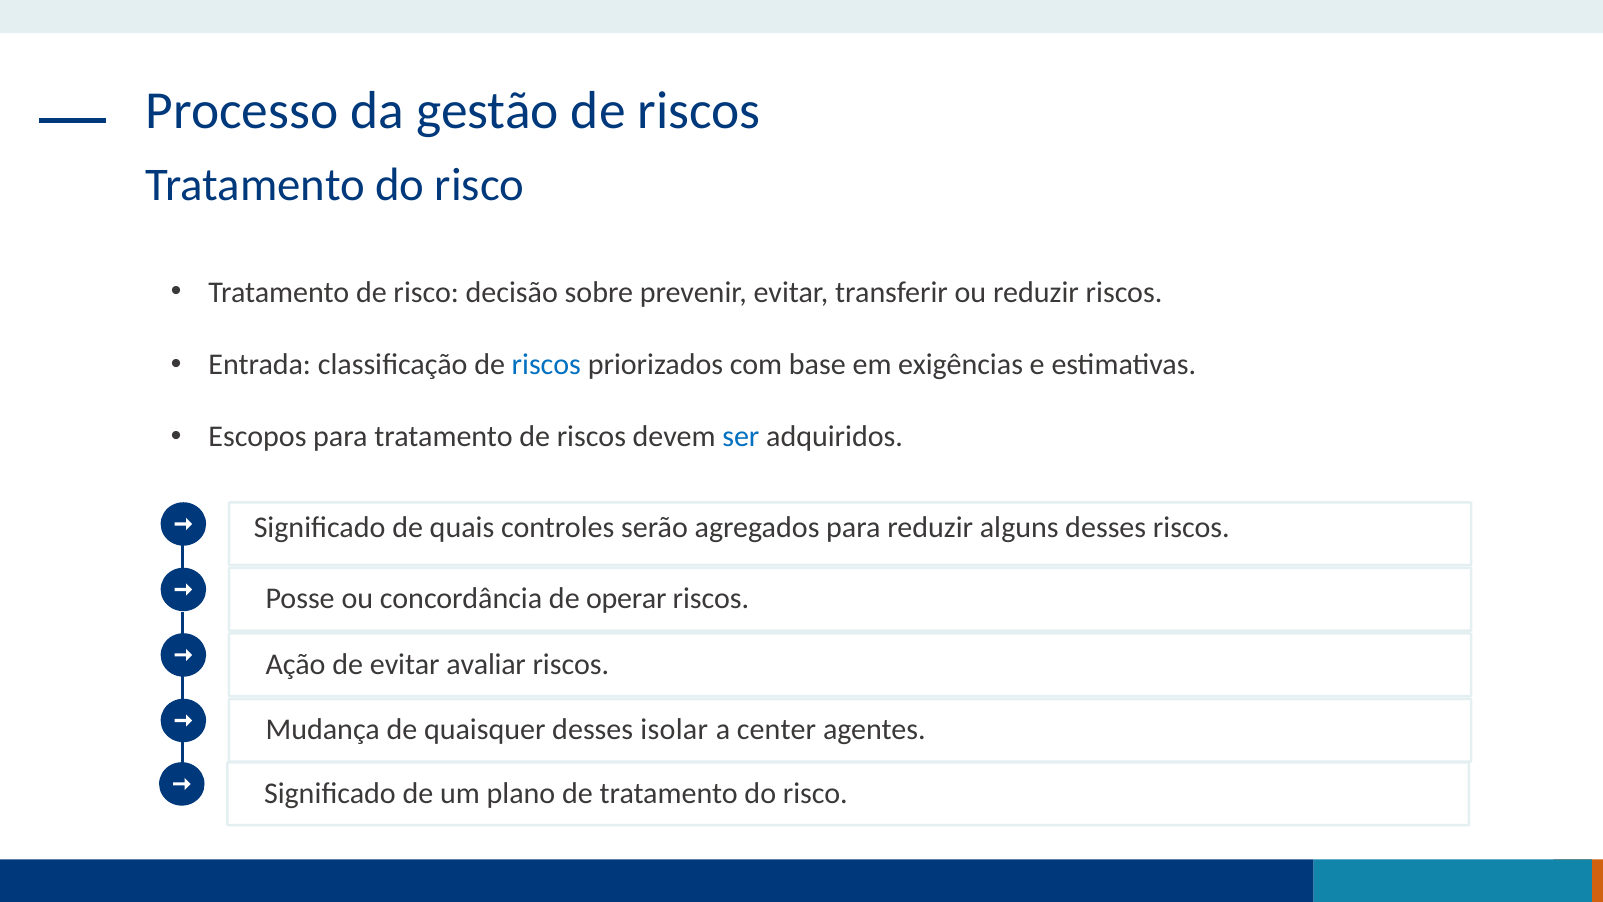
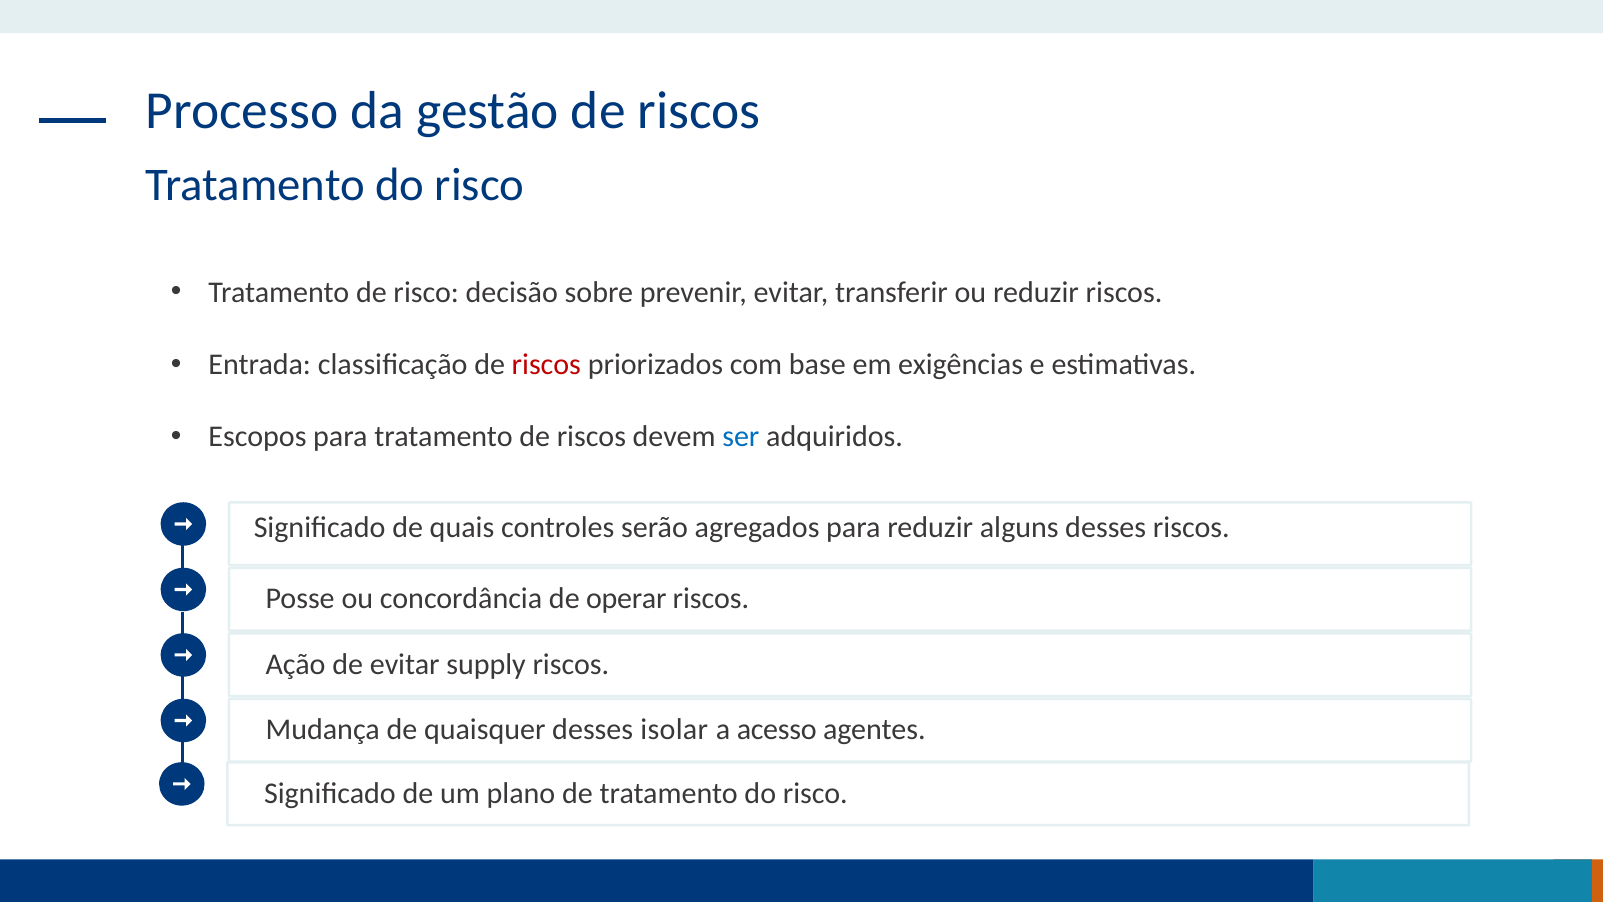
riscos colour: blue -> red (546, 365)
avaliar: avaliar -> supply (486, 664)
center: center -> acesso (777, 730)
